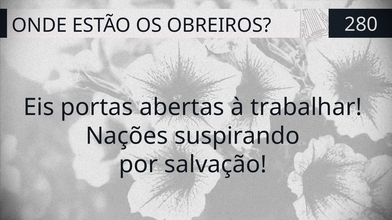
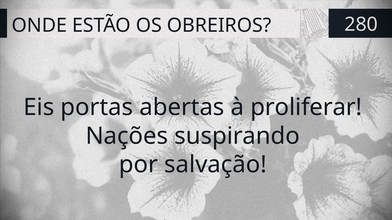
trabalhar: trabalhar -> proliferar (306, 107)
